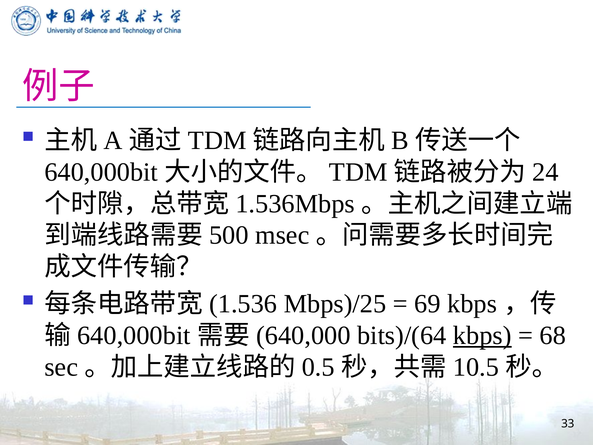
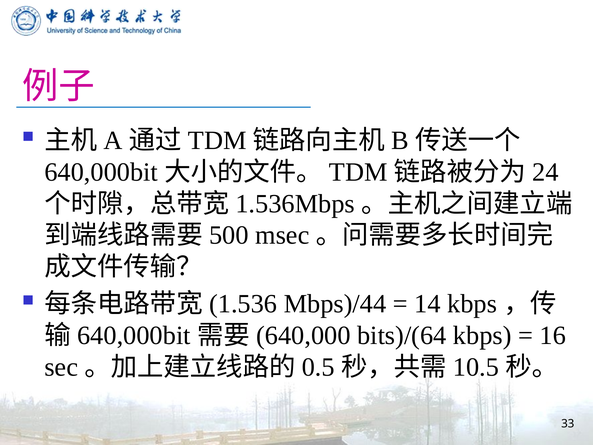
Mbps)/25: Mbps)/25 -> Mbps)/44 (335, 304)
69: 69 -> 14 (427, 304)
kbps underline: present -> none (482, 335)
68: 68 -> 16 (553, 335)
